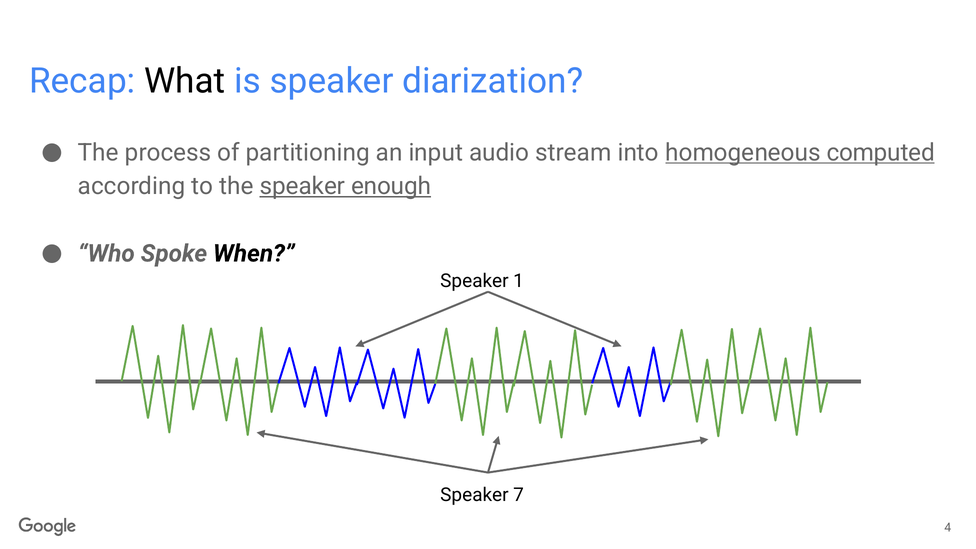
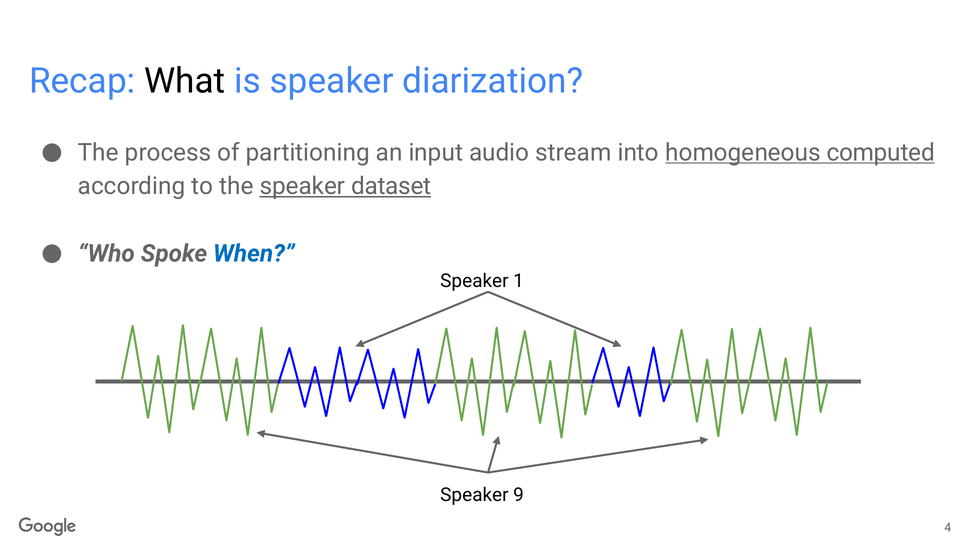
enough: enough -> dataset (391, 186)
When colour: black -> blue (254, 254)
7: 7 -> 9 (519, 495)
